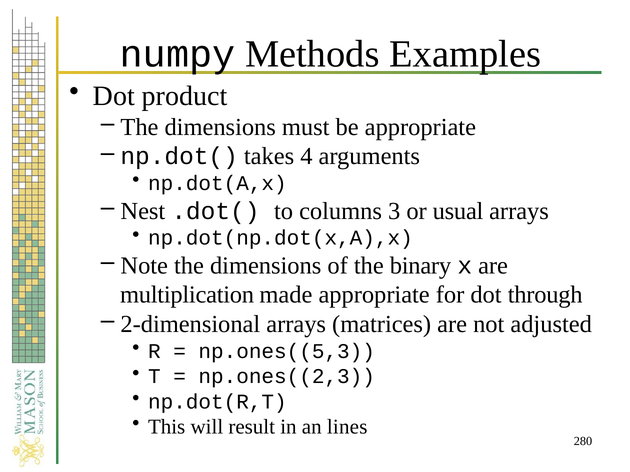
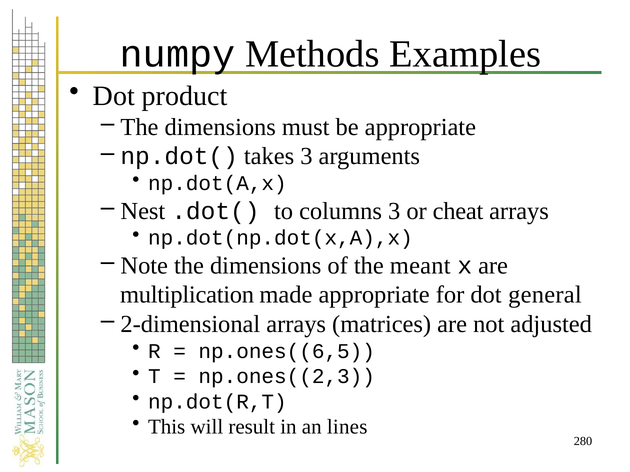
takes 4: 4 -> 3 (306, 157)
usual: usual -> cheat (458, 211)
binary: binary -> meant (420, 266)
through: through -> general (545, 295)
np.ones((5,3: np.ones((5,3 -> np.ones((6,5 (287, 352)
